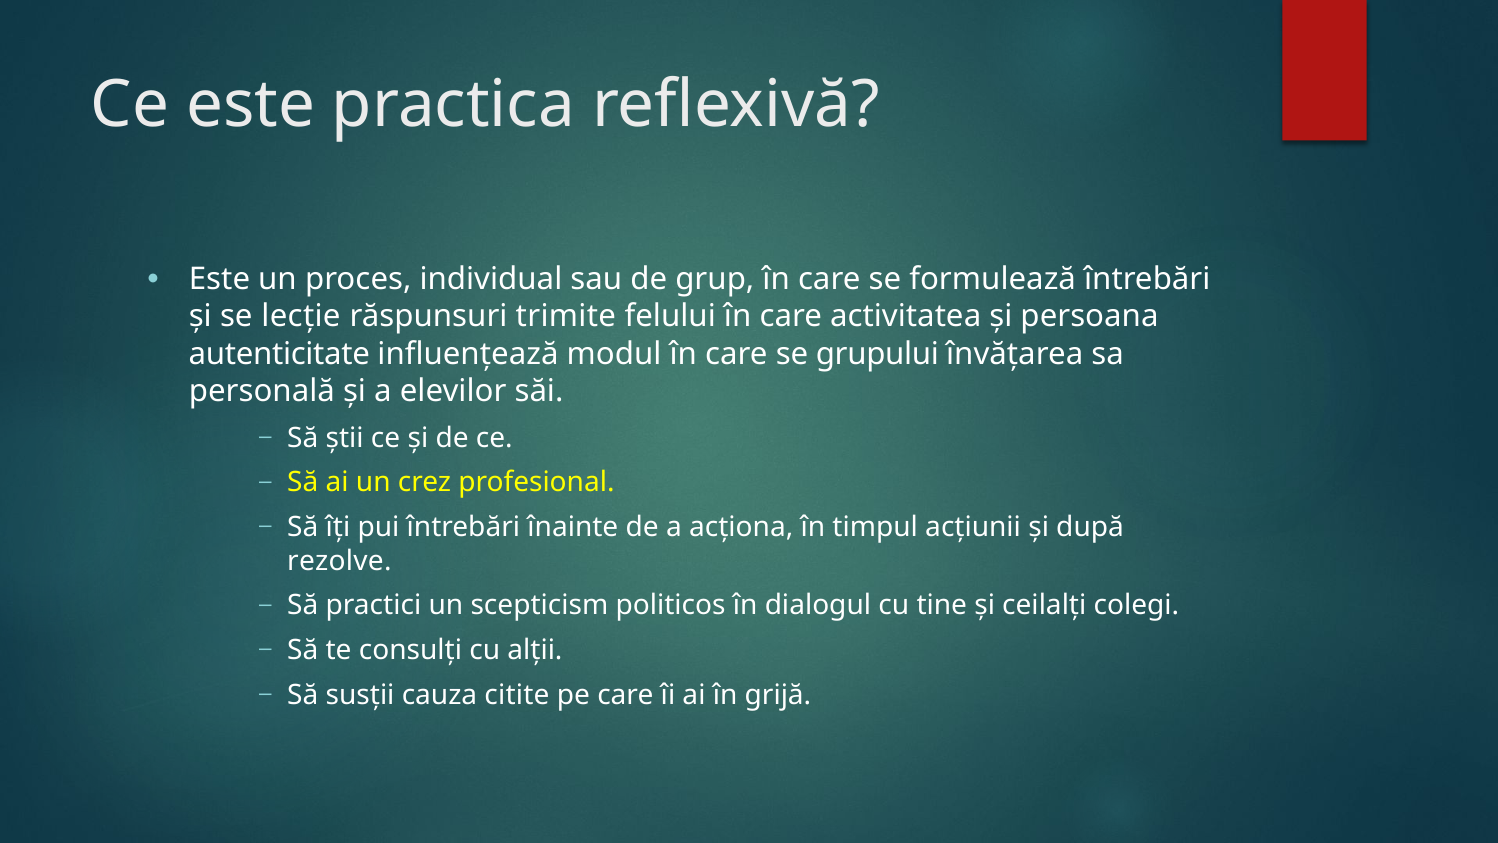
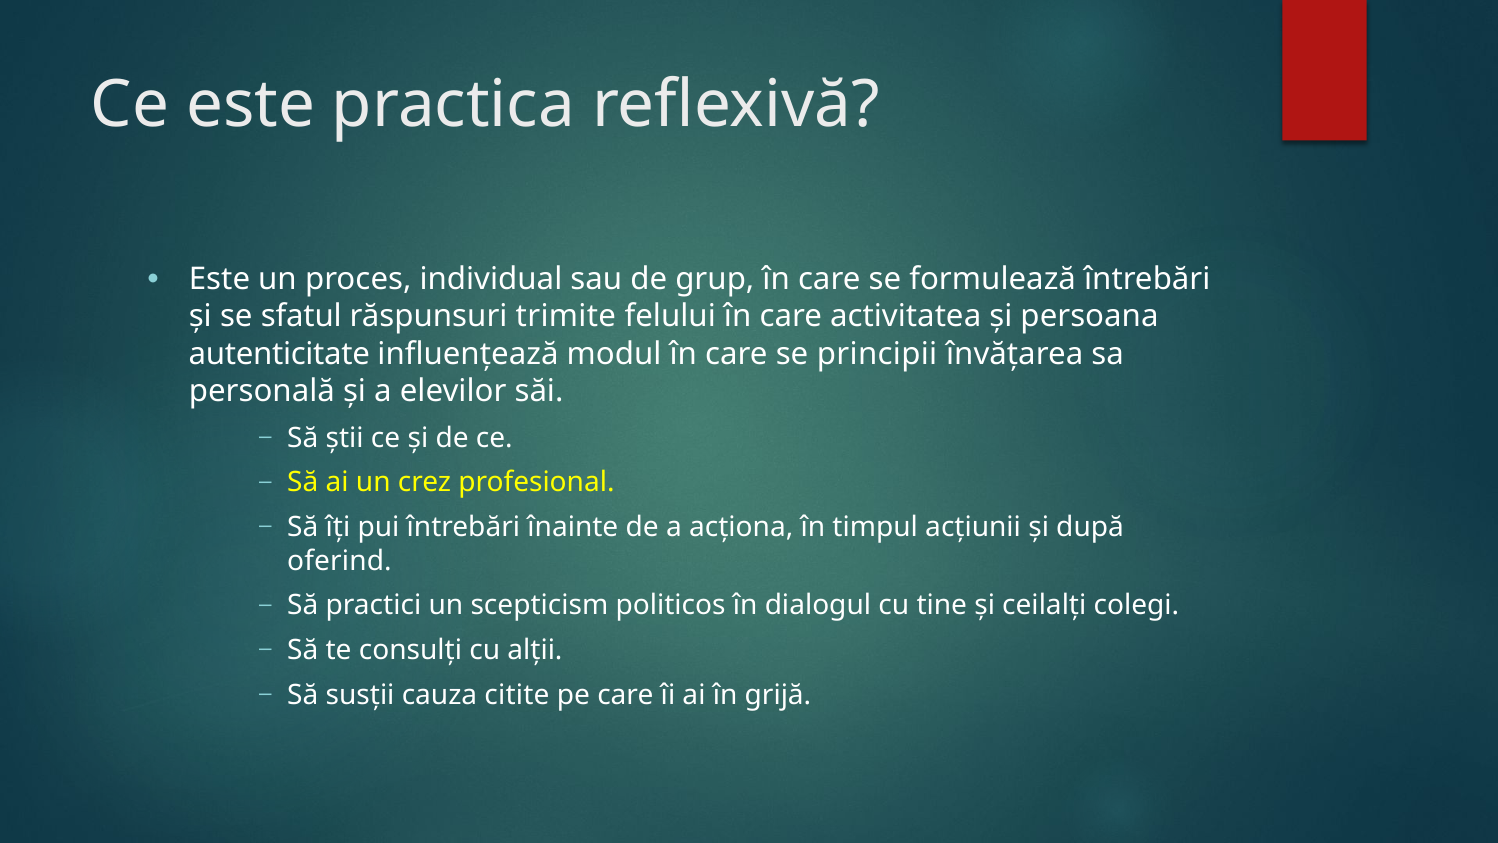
lecție: lecție -> sfatul (301, 316)
grupului: grupului -> principii (877, 354)
rezolve: rezolve -> oferind (339, 561)
